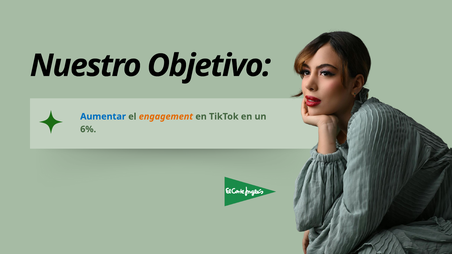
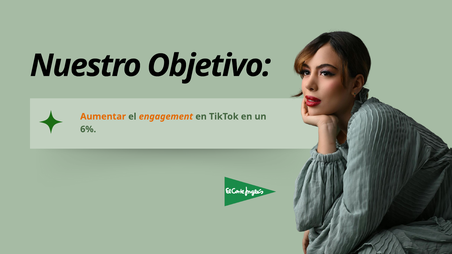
Aumentar colour: blue -> orange (103, 117)
